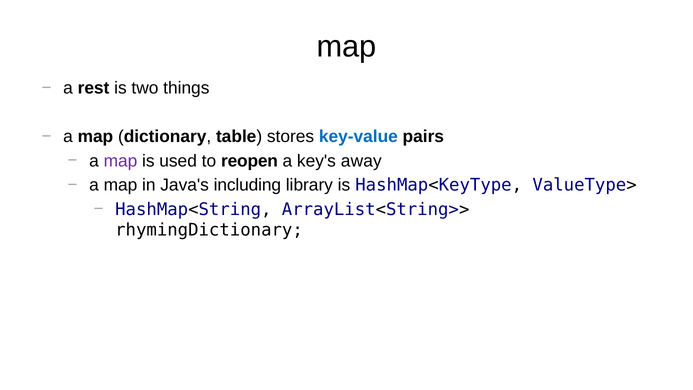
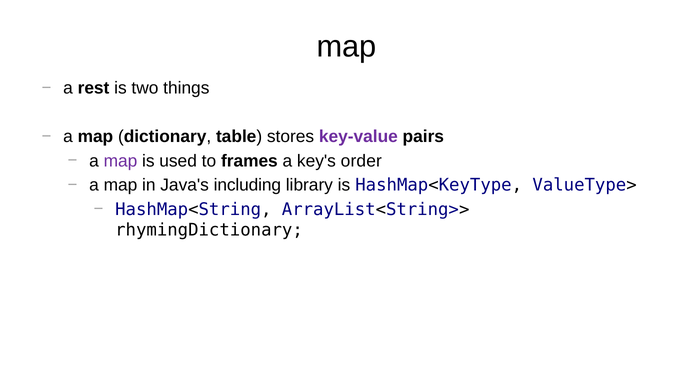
key-value colour: blue -> purple (358, 137)
reopen: reopen -> frames (249, 161)
away: away -> order (361, 161)
